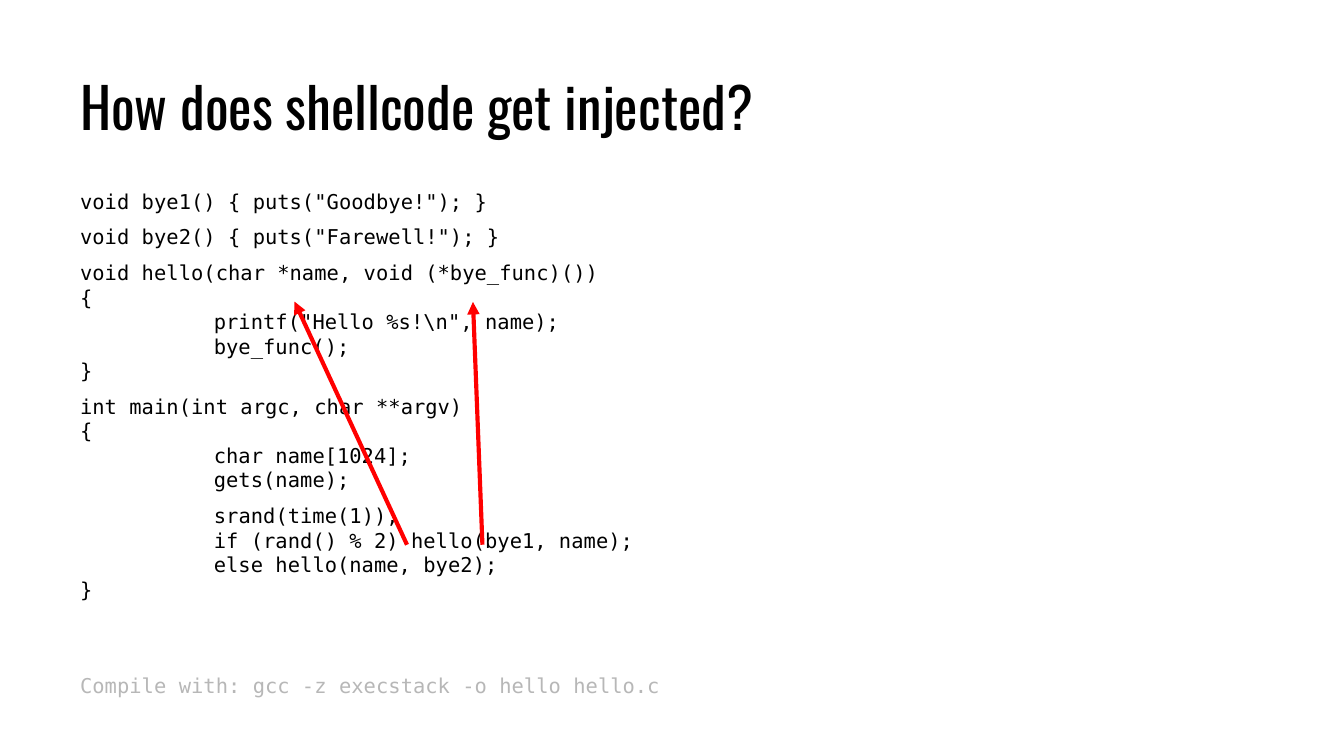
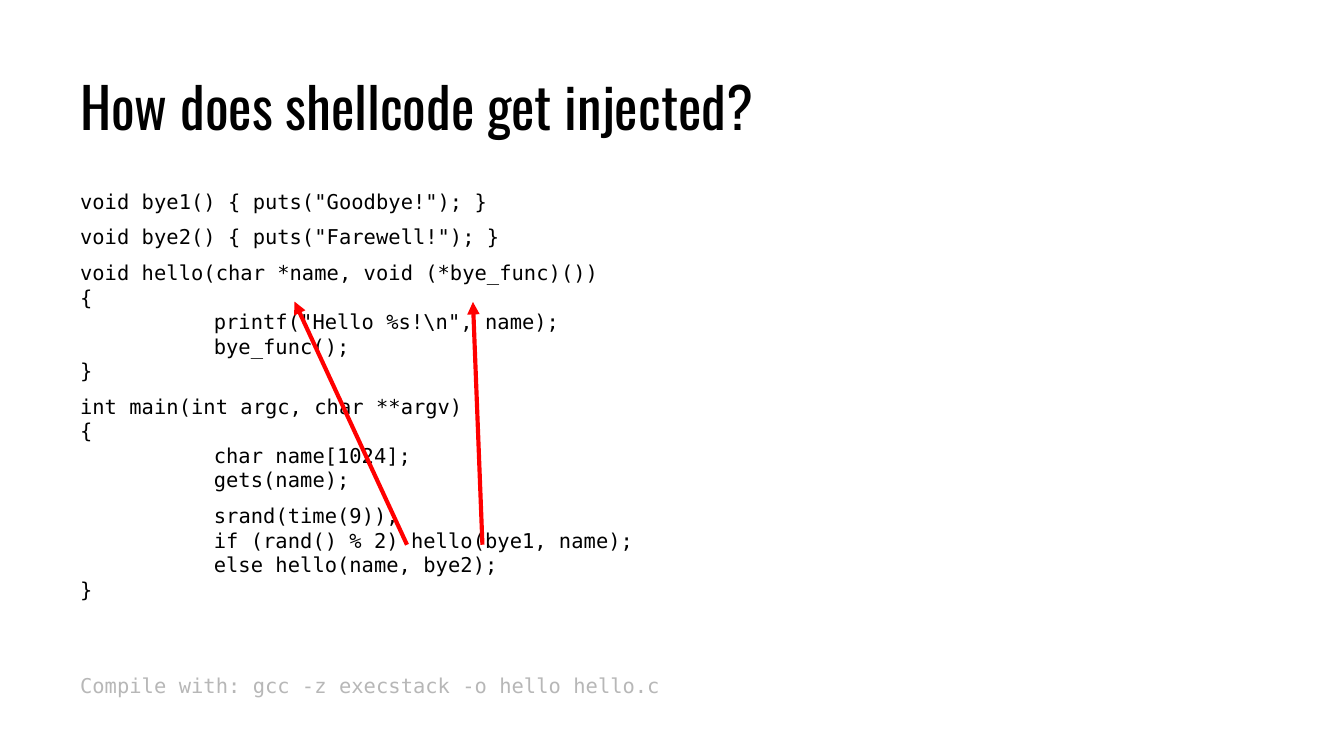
srand(time(1: srand(time(1 -> srand(time(9 (306, 517)
